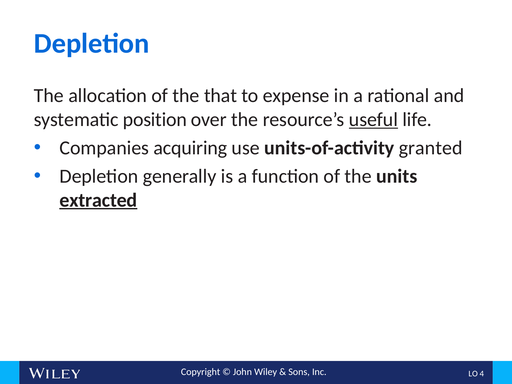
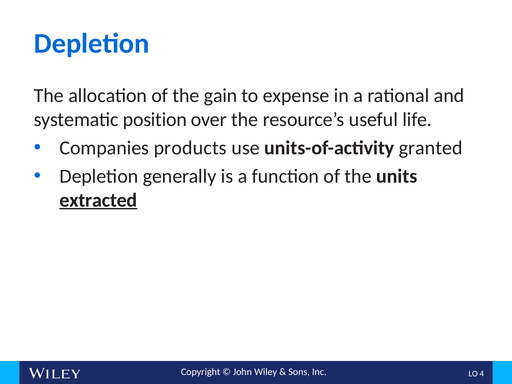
that: that -> gain (221, 96)
useful underline: present -> none (373, 120)
acquiring: acquiring -> products (190, 148)
